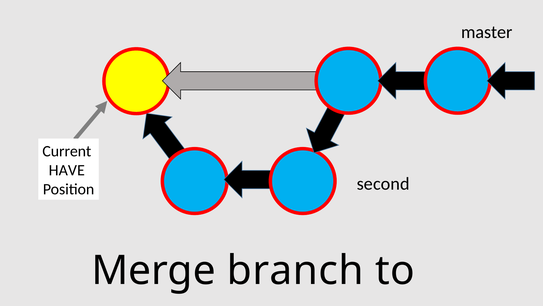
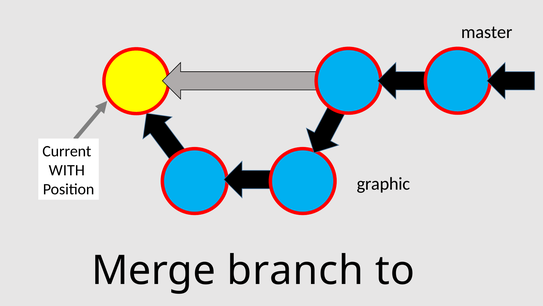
HAVE: HAVE -> WITH (67, 170)
second: second -> graphic (383, 183)
